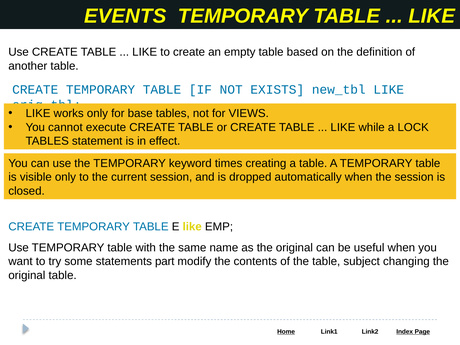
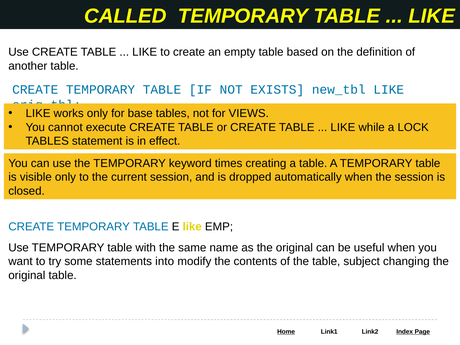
EVENTS: EVENTS -> CALLED (125, 16)
part: part -> into (165, 261)
